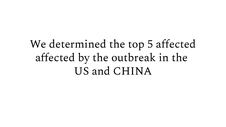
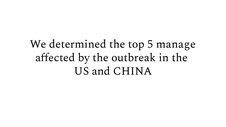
5 affected: affected -> manage (176, 44)
